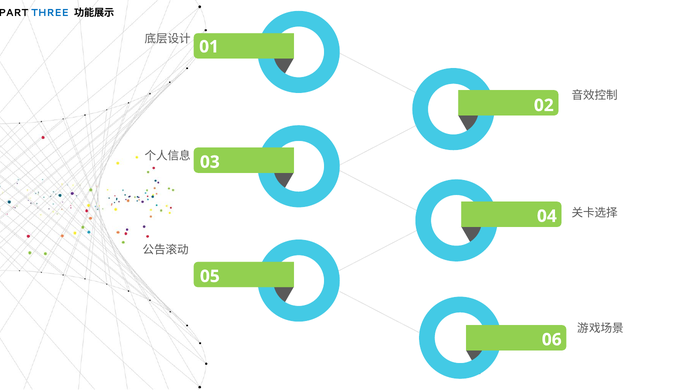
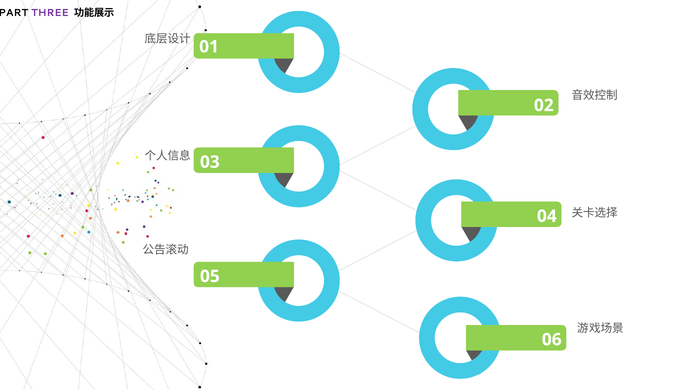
THREE colour: blue -> purple (50, 13)
